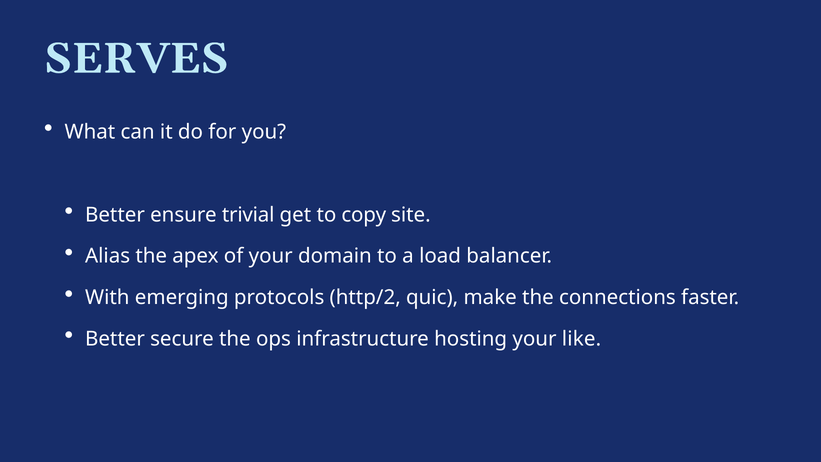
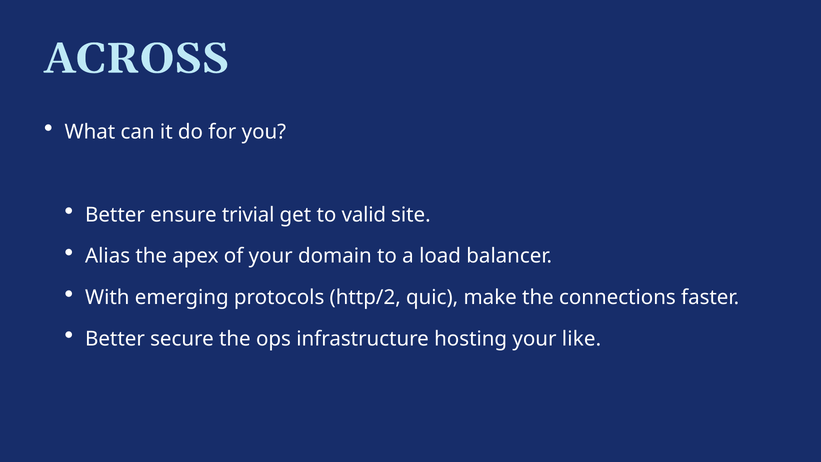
SERVES: SERVES -> ACROSS (136, 58)
copy: copy -> valid (364, 215)
